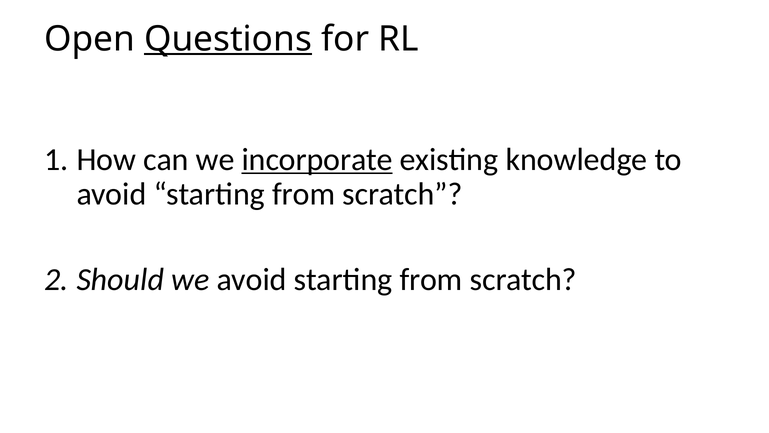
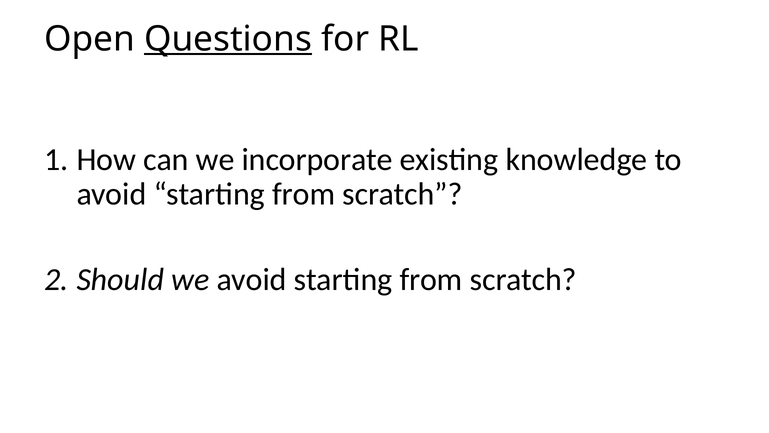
incorporate underline: present -> none (317, 159)
